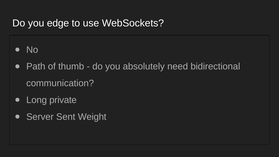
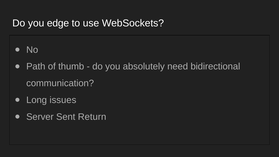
private: private -> issues (63, 100)
Weight: Weight -> Return (92, 117)
